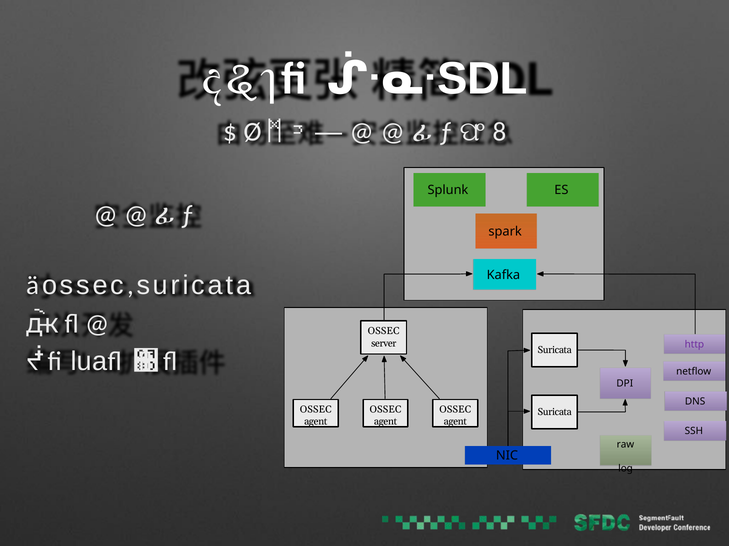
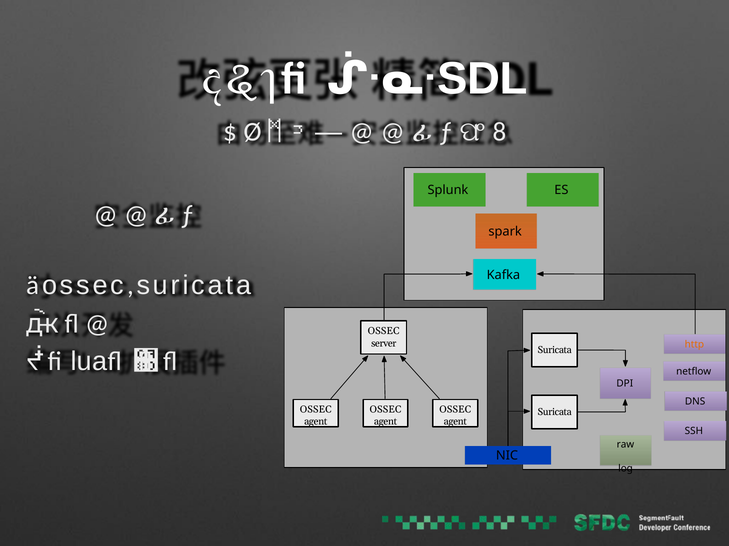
http colour: purple -> orange (694, 345)
